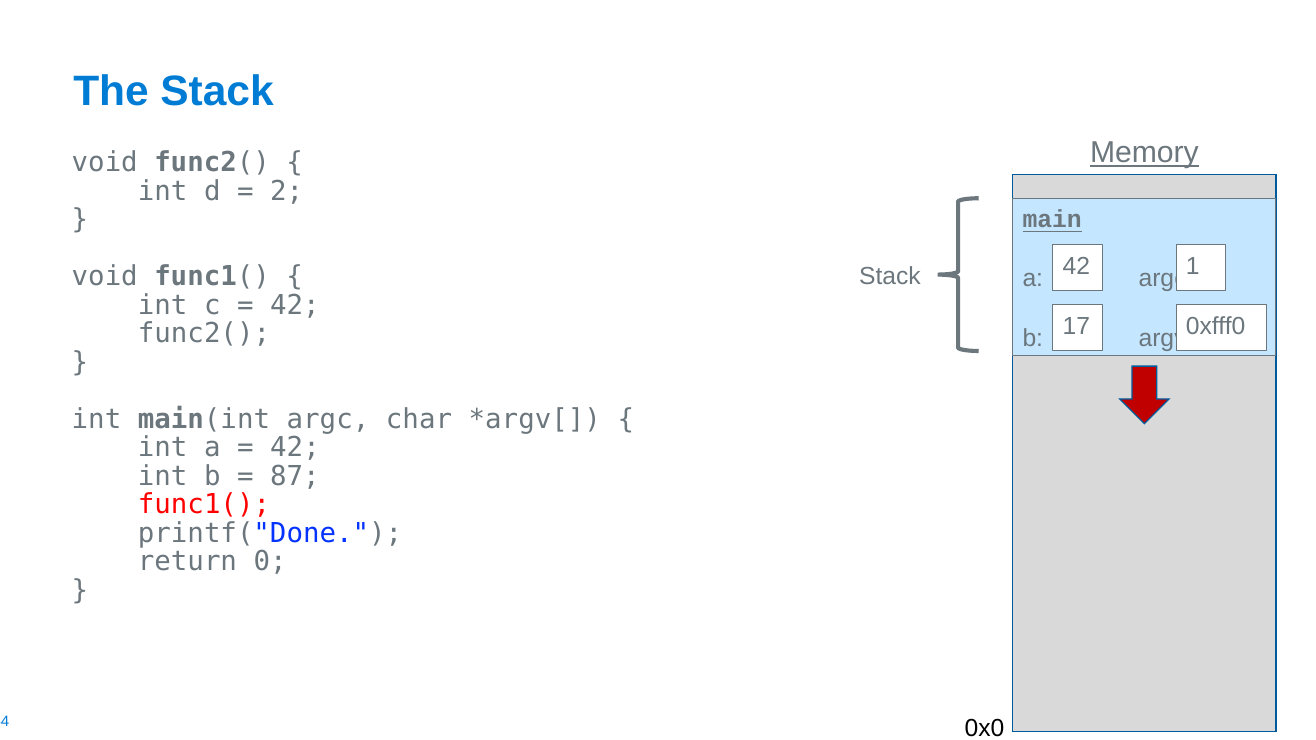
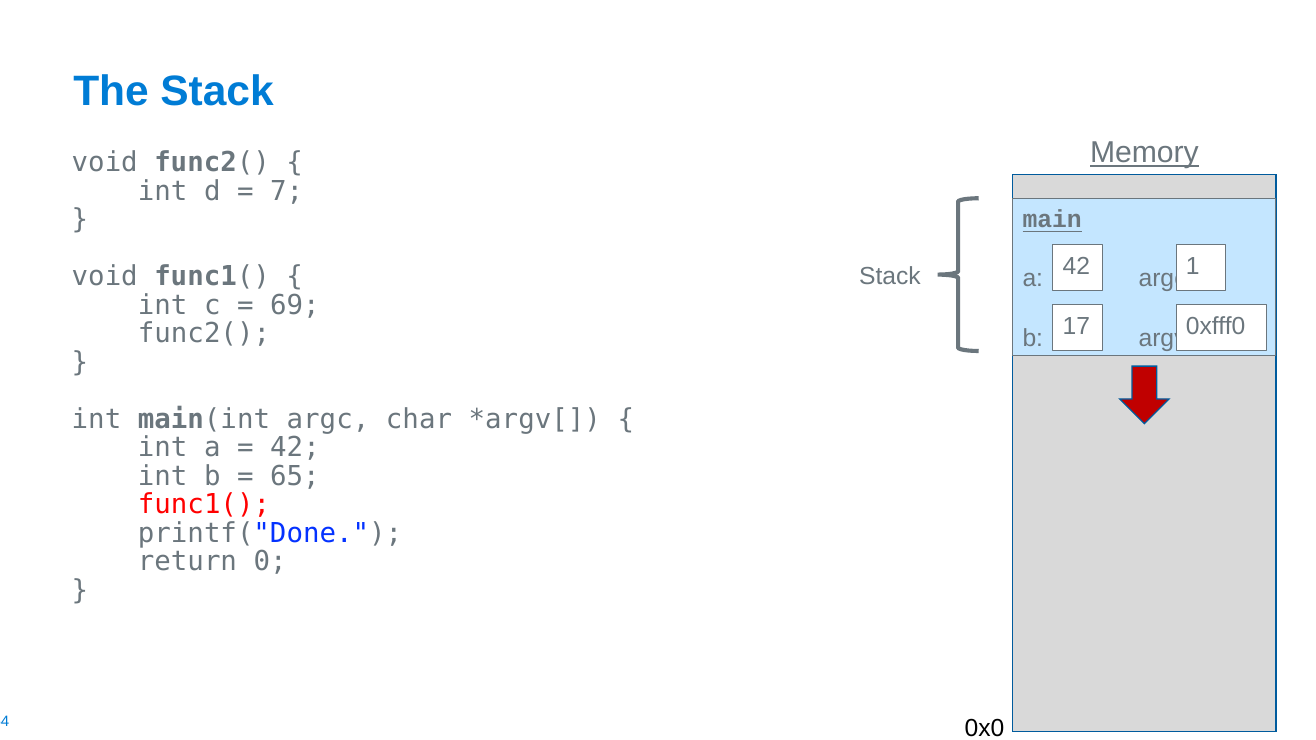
2: 2 -> 7 (287, 191)
42: 42 -> 69 (295, 305)
87: 87 -> 65 (295, 476)
